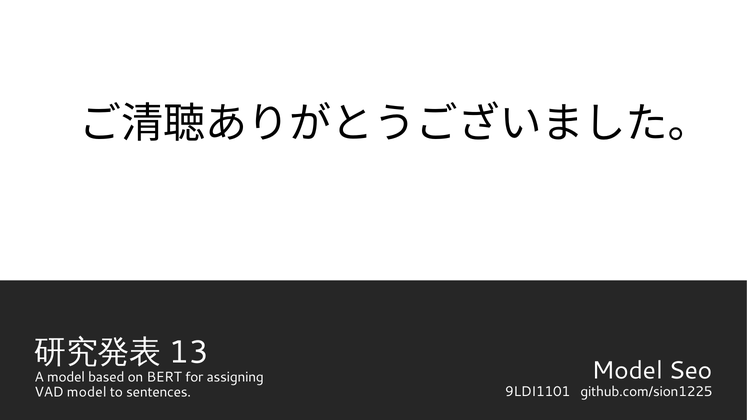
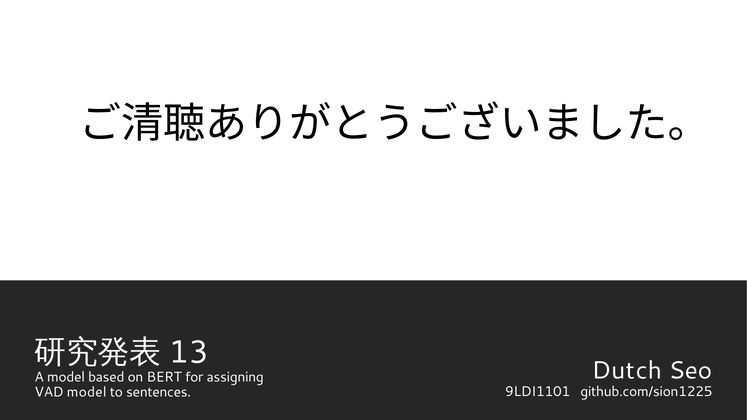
Model: Model -> Dutch (627, 371)
